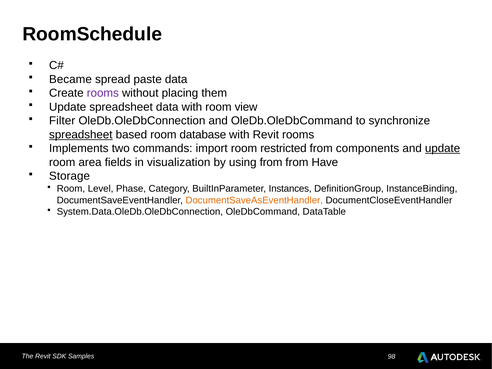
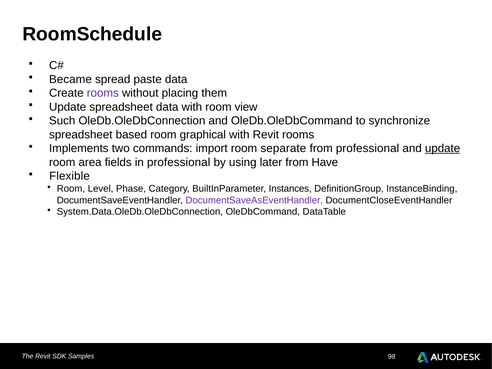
Filter: Filter -> Such (62, 121)
spreadsheet underline: present -> none (81, 135)
database: database -> graphical (203, 135)
restricted: restricted -> separate (283, 148)
from components: components -> professional (368, 148)
in visualization: visualization -> professional (179, 162)
using from: from -> later (271, 162)
Storage: Storage -> Flexible (70, 176)
DocumentSaveAsEventHandler colour: orange -> purple (254, 200)
